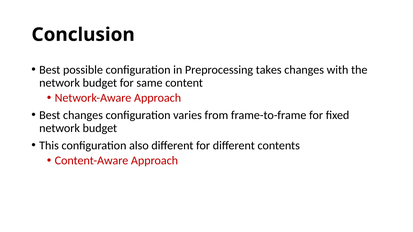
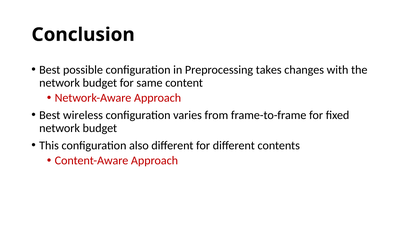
Best changes: changes -> wireless (83, 115)
